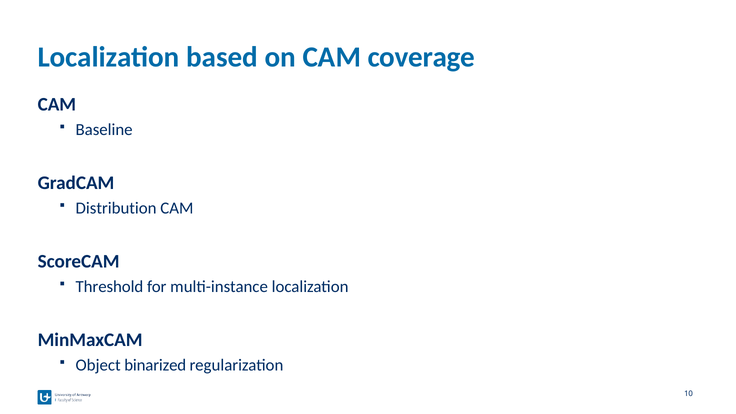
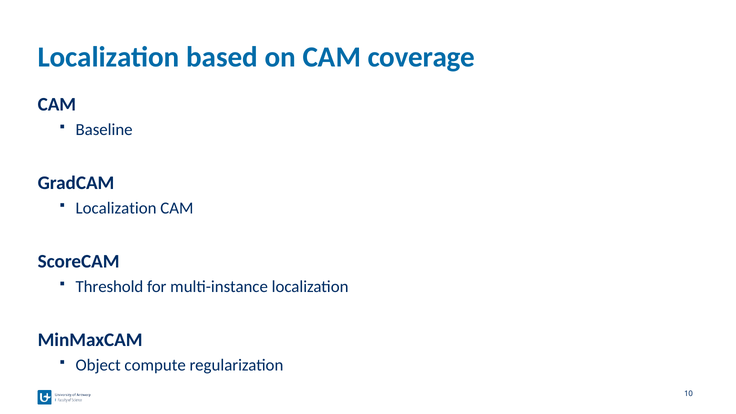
Distribution: Distribution -> Localization (116, 208)
binarized: binarized -> compute (155, 365)
